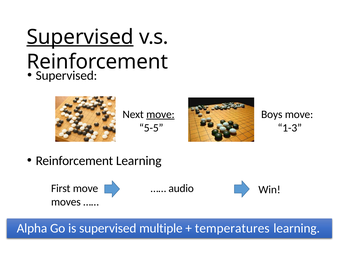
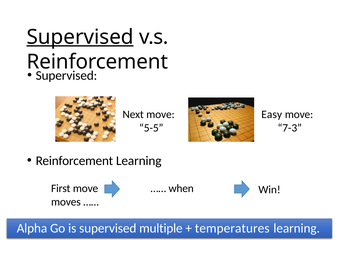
move underline: present -> none (160, 114)
Boys: Boys -> Easy (272, 114)
1-3: 1-3 -> 7-3 (290, 128)
audio: audio -> when (181, 188)
